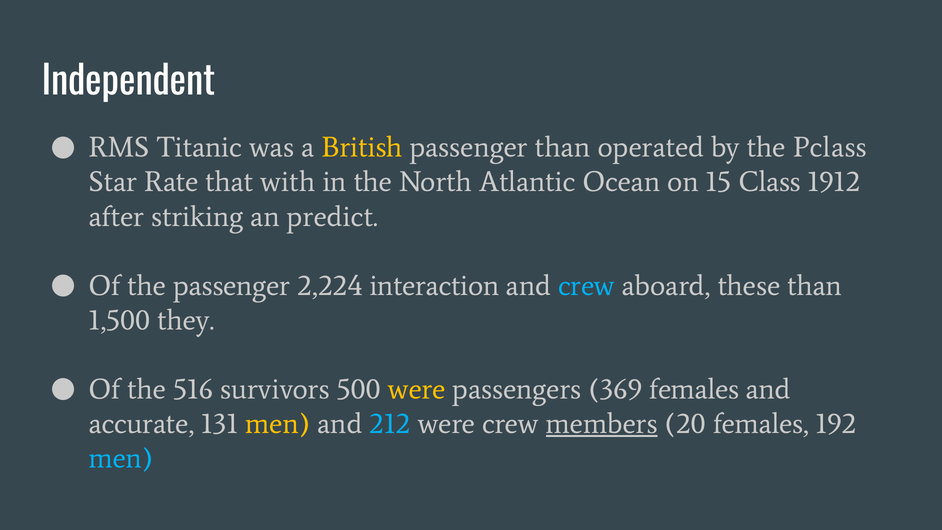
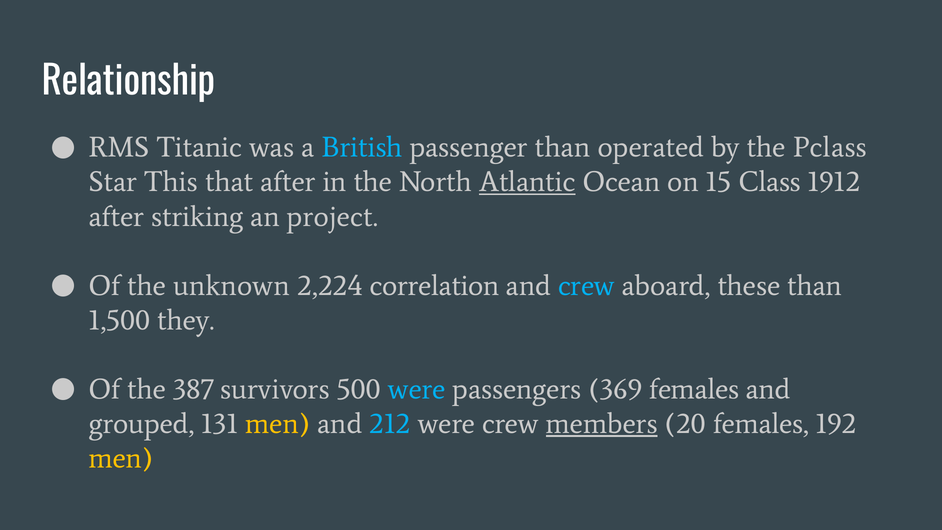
Independent: Independent -> Relationship (128, 82)
British colour: yellow -> light blue (362, 147)
Rate: Rate -> This (171, 182)
that with: with -> after (288, 182)
Atlantic underline: none -> present (527, 182)
predict: predict -> project (332, 216)
the passenger: passenger -> unknown (231, 286)
interaction: interaction -> correlation (434, 286)
516: 516 -> 387 (193, 389)
were colour: yellow -> light blue (417, 389)
accurate: accurate -> grouped (141, 424)
men colour: light blue -> yellow (121, 458)
